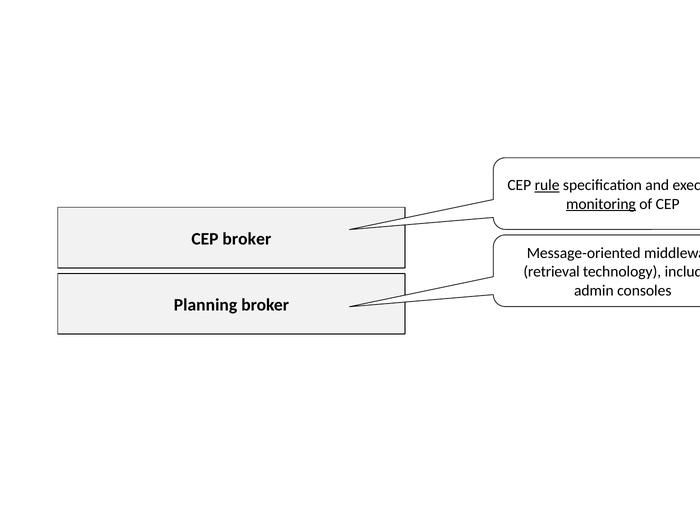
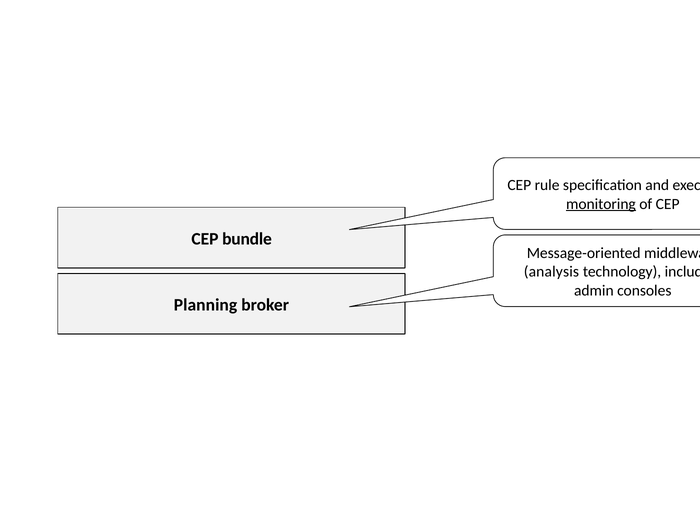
rule underline: present -> none (547, 185)
CEP broker: broker -> bundle (247, 239)
retrieval: retrieval -> analysis (551, 272)
